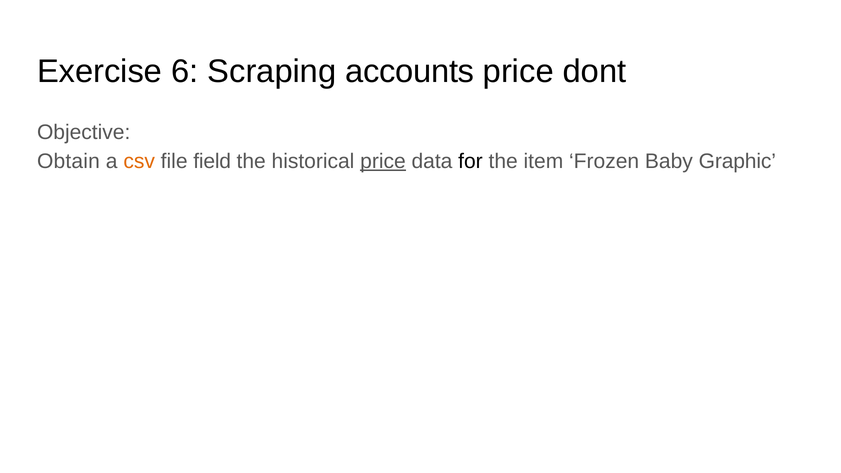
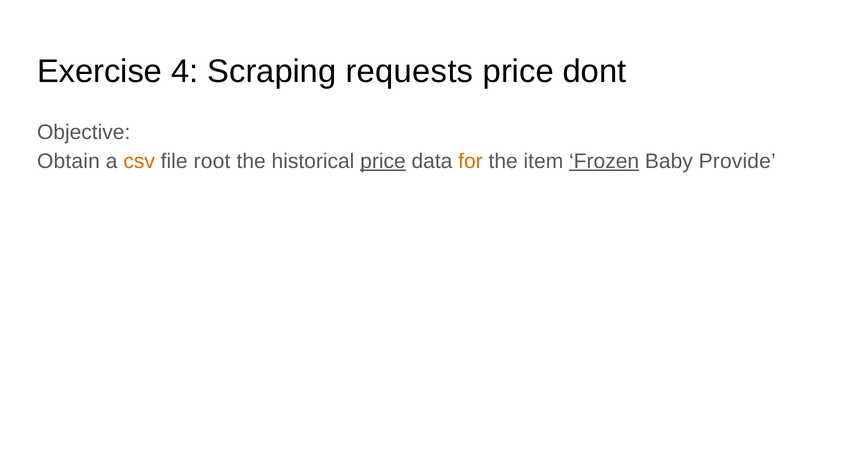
6: 6 -> 4 (185, 71)
accounts: accounts -> requests (409, 71)
field: field -> root (212, 161)
for colour: black -> orange (470, 161)
Frozen underline: none -> present (604, 161)
Graphic: Graphic -> Provide (737, 161)
